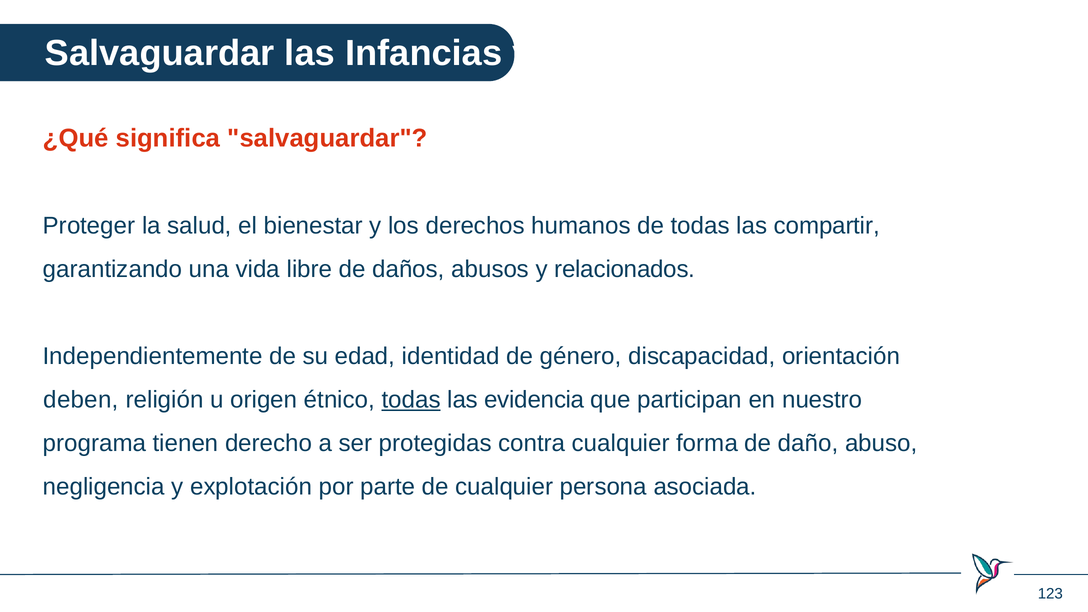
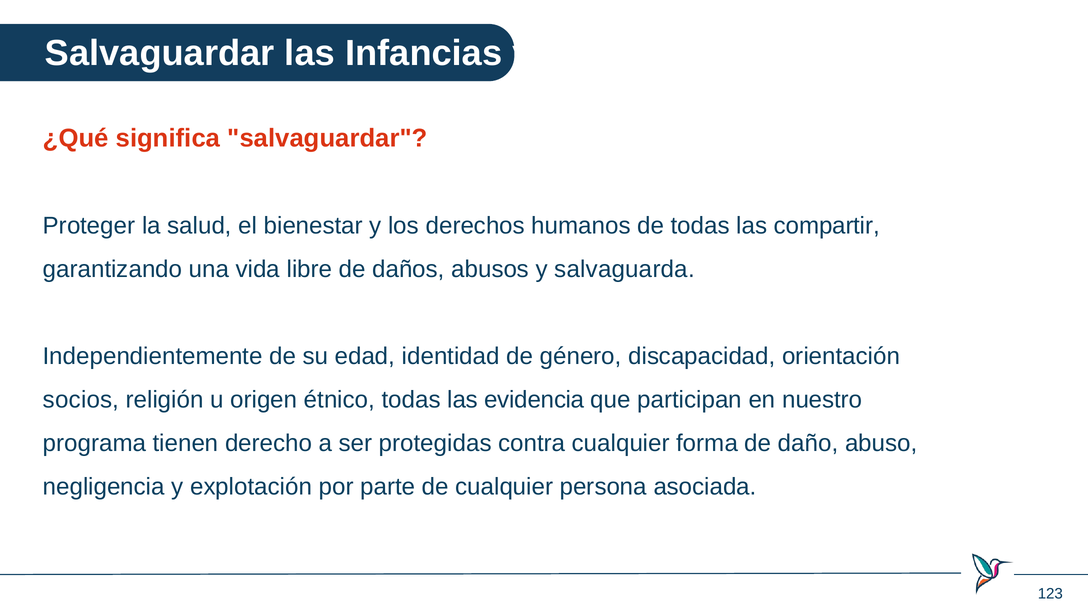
relacionados: relacionados -> salvaguarda (625, 270)
deben: deben -> socios (81, 400)
todas underline: present -> none (411, 400)
